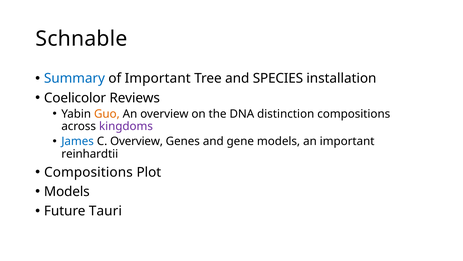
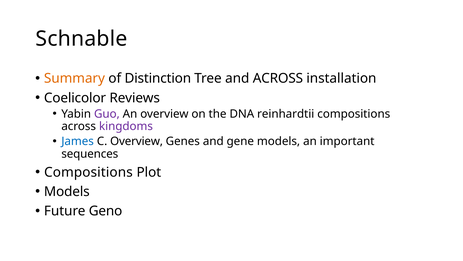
Summary colour: blue -> orange (74, 78)
of Important: Important -> Distinction (158, 78)
and SPECIES: SPECIES -> ACROSS (278, 78)
Guo colour: orange -> purple (107, 114)
distinction: distinction -> reinhardtii (286, 114)
reinhardtii: reinhardtii -> sequences (90, 154)
Tauri: Tauri -> Geno (106, 211)
